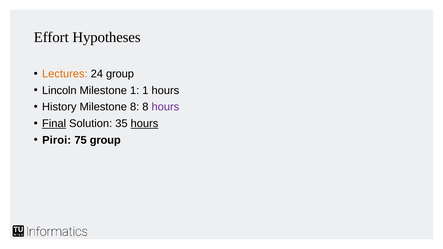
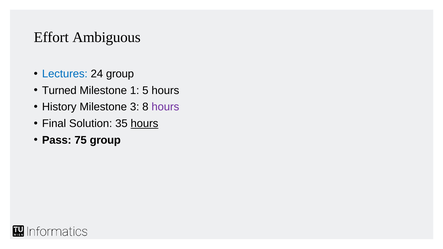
Hypotheses: Hypotheses -> Ambiguous (107, 37)
Lectures colour: orange -> blue (65, 74)
Lincoln: Lincoln -> Turned (59, 90)
1 1: 1 -> 5 (145, 90)
Milestone 8: 8 -> 3 (135, 107)
Final underline: present -> none (54, 124)
Piroi: Piroi -> Pass (57, 140)
